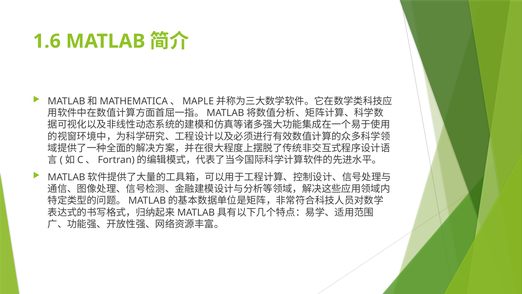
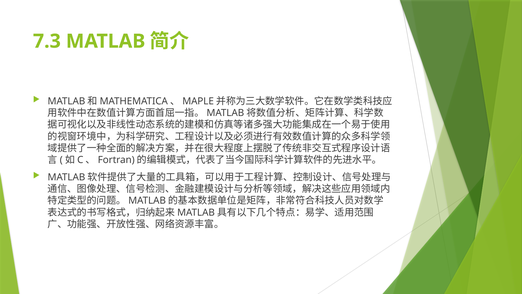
1.6: 1.6 -> 7.3 (47, 41)
